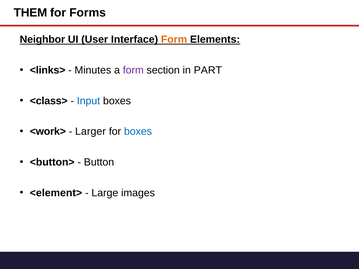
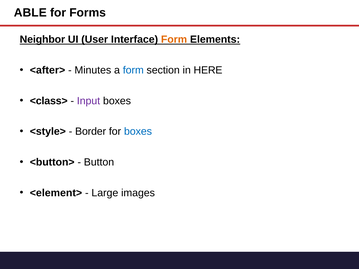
THEM: THEM -> ABLE (30, 13)
<links>: <links> -> <after> (48, 70)
form colour: purple -> blue (133, 70)
PART: PART -> HERE (208, 70)
Input colour: blue -> purple (88, 101)
<work>: <work> -> <style> (48, 132)
Larger: Larger -> Border (91, 132)
